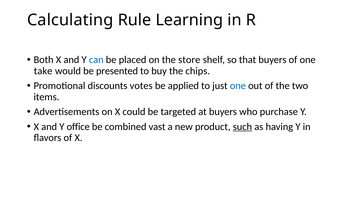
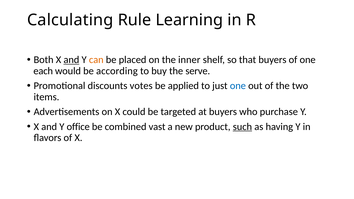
and underline: none -> present (71, 60)
can colour: blue -> orange (96, 60)
store: store -> inner (189, 60)
take: take -> each (43, 71)
presented: presented -> according (117, 71)
chips: chips -> serve (198, 71)
